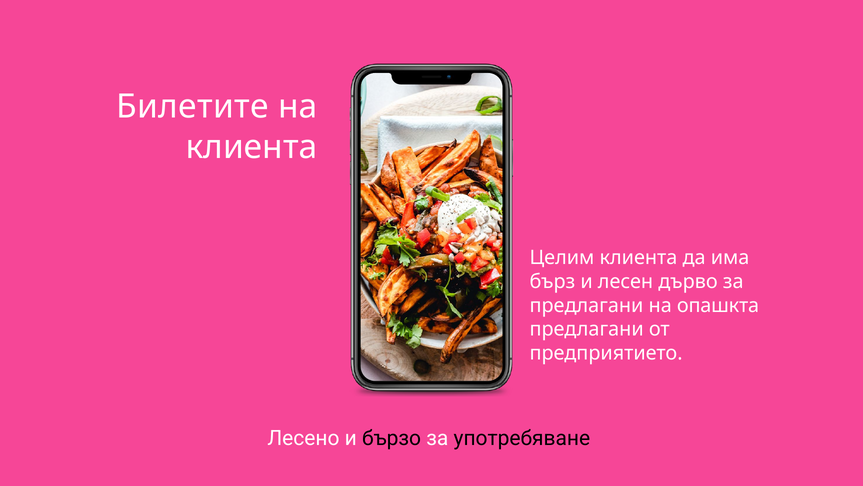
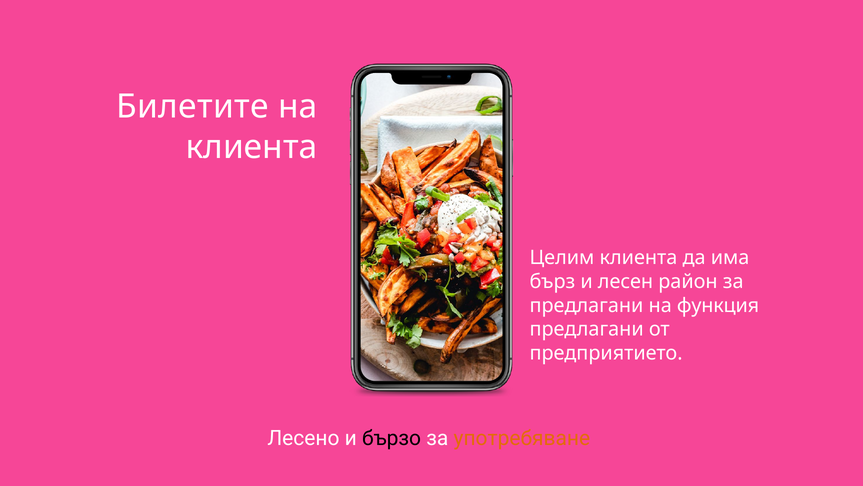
дърво: дърво -> район (688, 281)
опашкта: опашкта -> функция (718, 305)
употребяване colour: black -> orange (522, 438)
